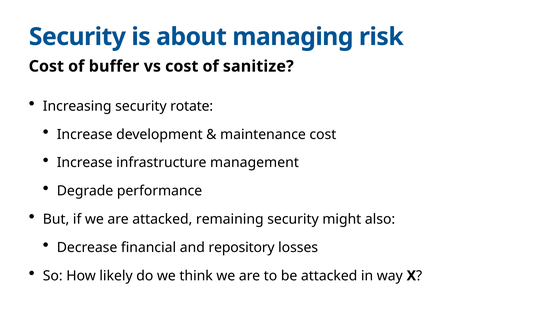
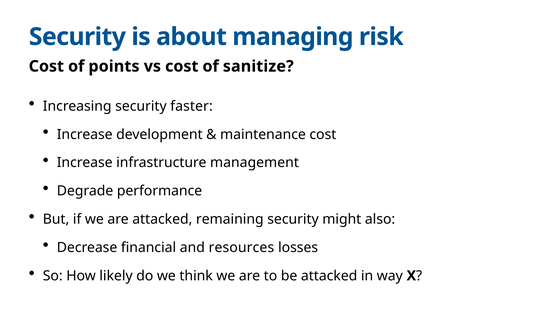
buffer: buffer -> points (114, 66)
rotate: rotate -> faster (192, 106)
repository: repository -> resources (241, 247)
